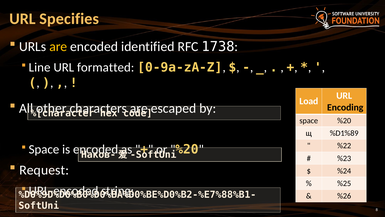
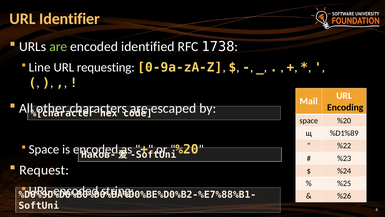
Specifies: Specifies -> Identifier (69, 19)
are colour: yellow -> light green (58, 47)
formatted: formatted -> requesting (106, 67)
Load: Load -> Mail (309, 101)
